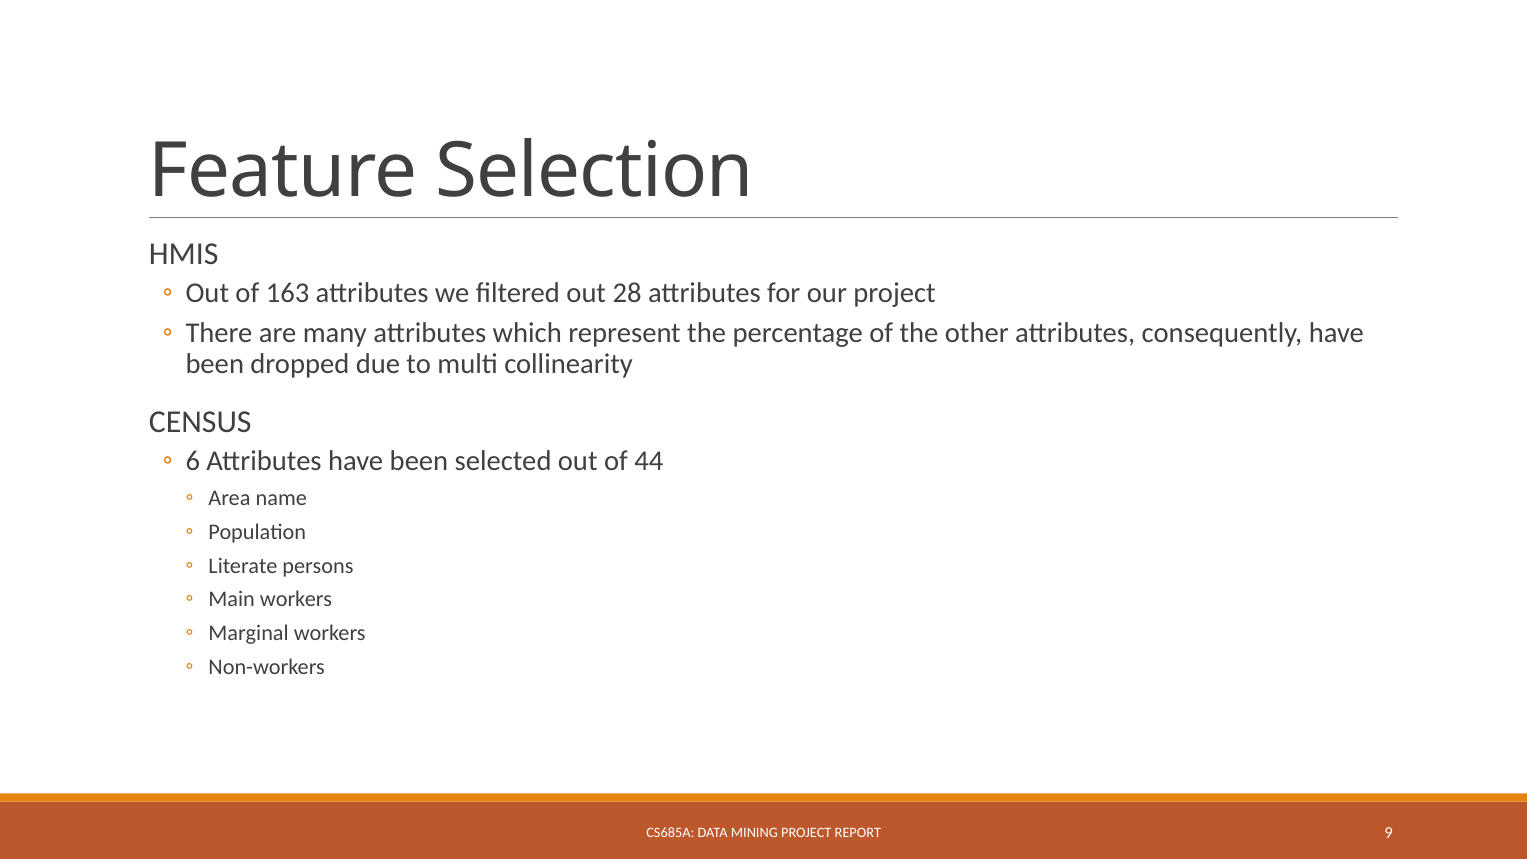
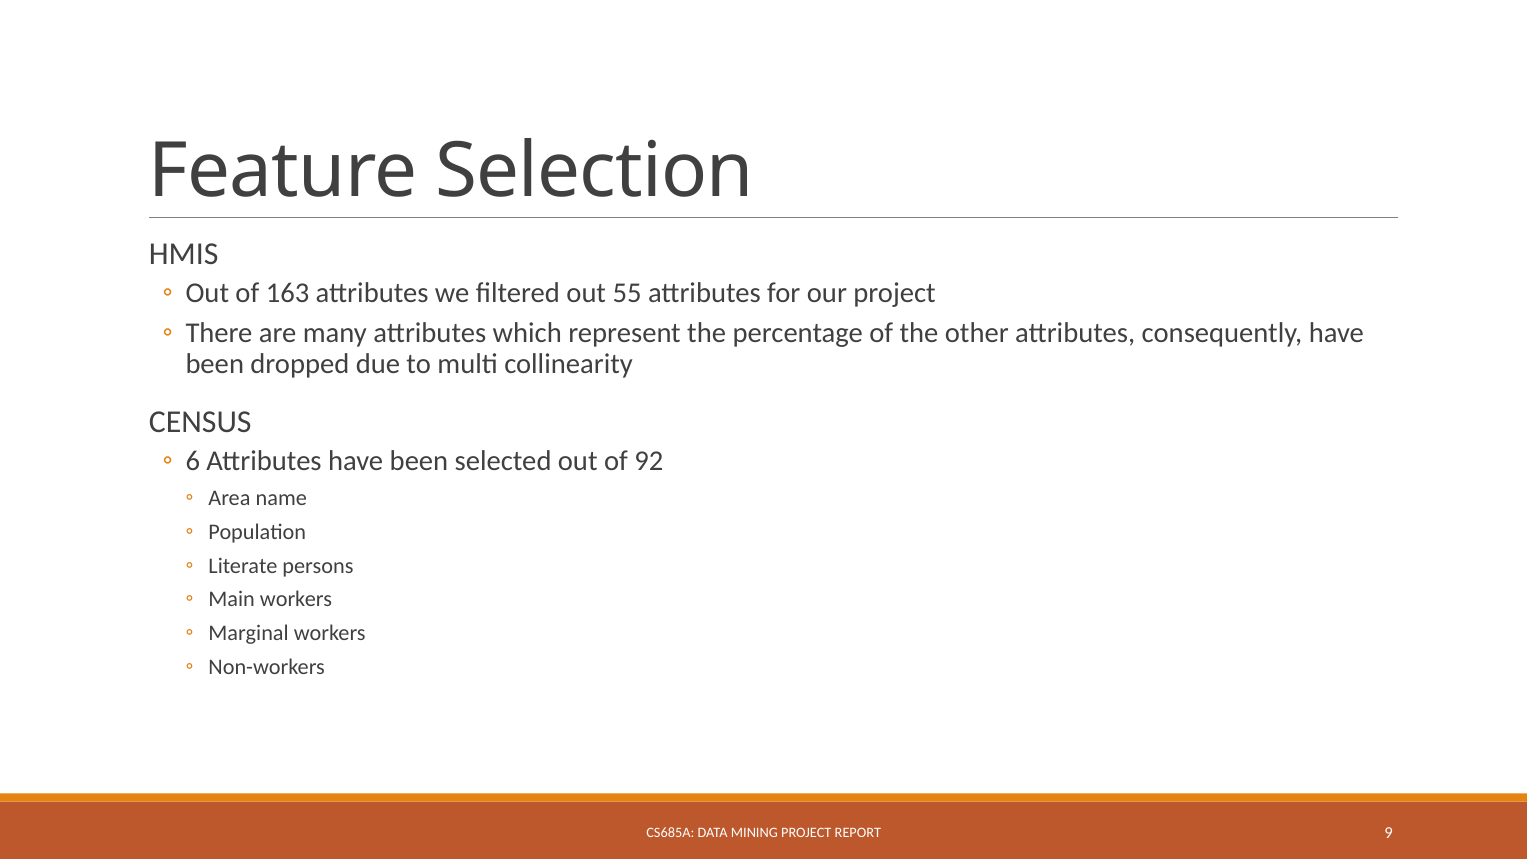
28: 28 -> 55 (627, 293)
44: 44 -> 92 (649, 461)
